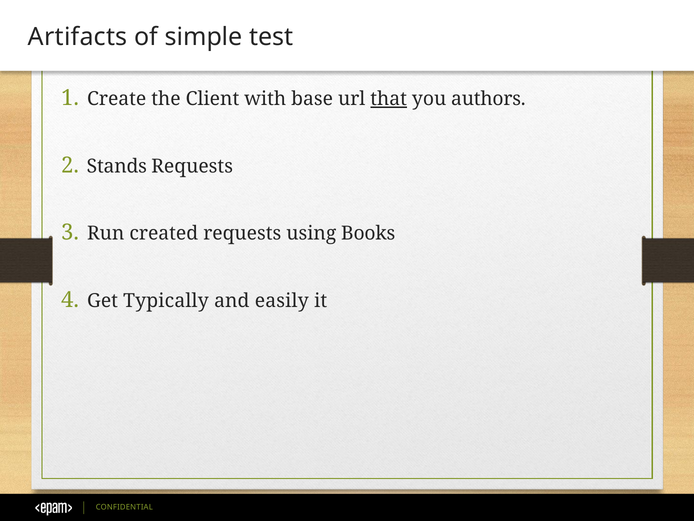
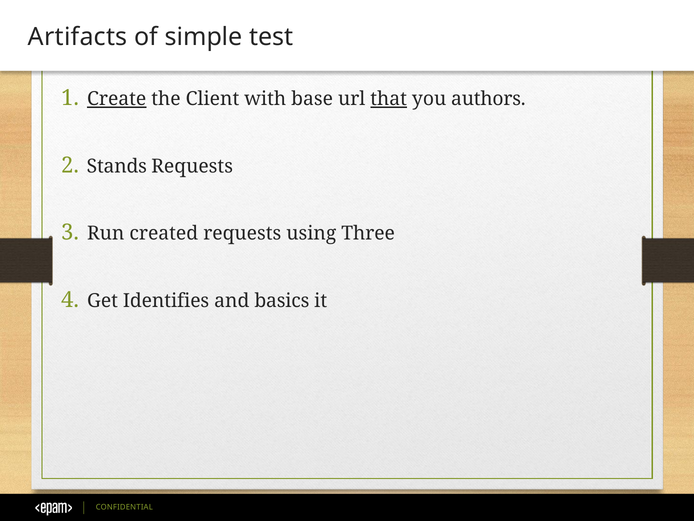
Create underline: none -> present (117, 99)
Books: Books -> Three (368, 233)
Typically: Typically -> Identifies (166, 300)
easily: easily -> basics (282, 300)
